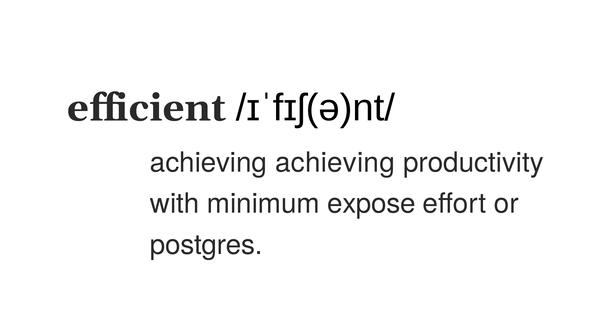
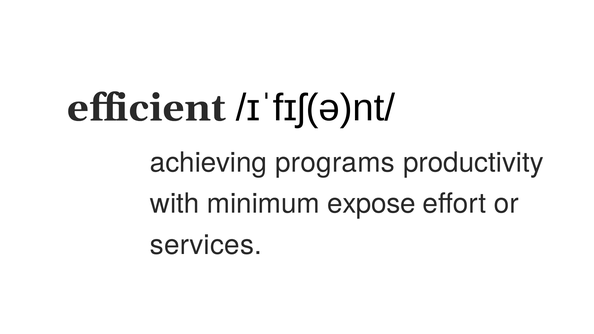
achieving achieving: achieving -> programs (335, 163)
postgres: postgres -> services (206, 245)
